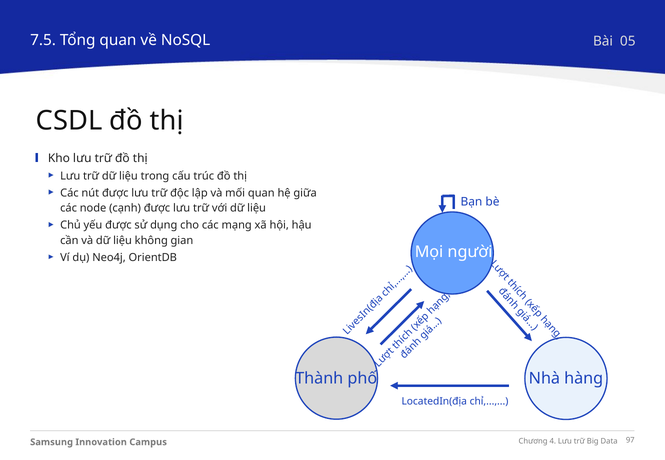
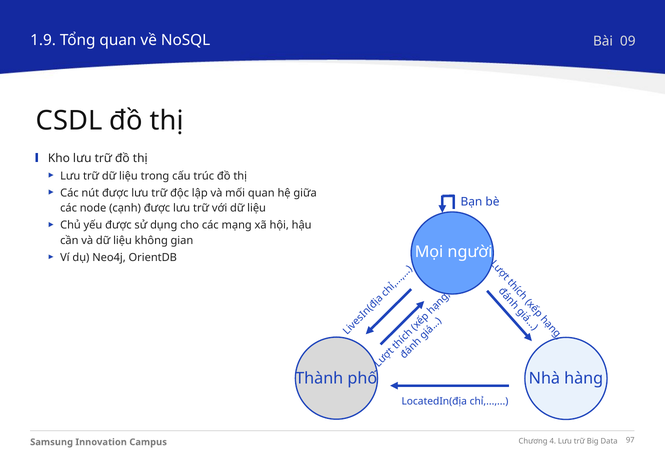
7.5: 7.5 -> 1.9 (43, 40)
05: 05 -> 09 (628, 41)
